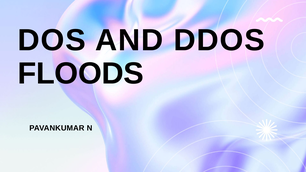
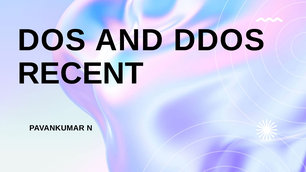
FLOODS: FLOODS -> RECENT (81, 73)
